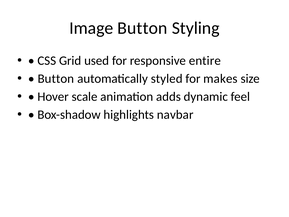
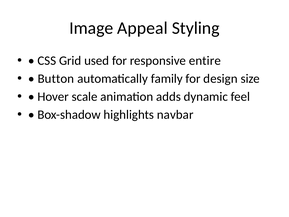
Image Button: Button -> Appeal (142, 28)
styled: styled -> family (167, 79)
makes: makes -> design (221, 79)
